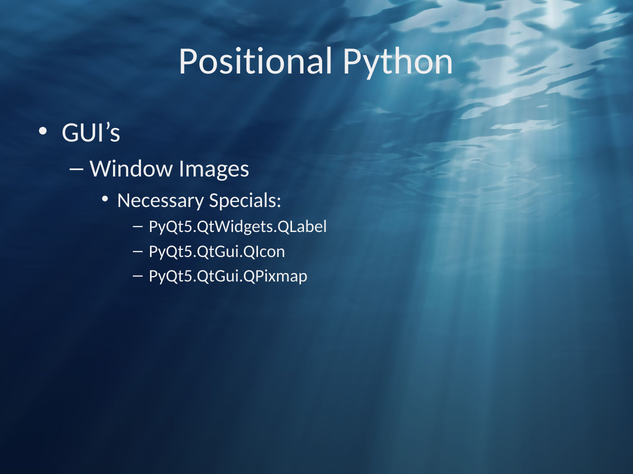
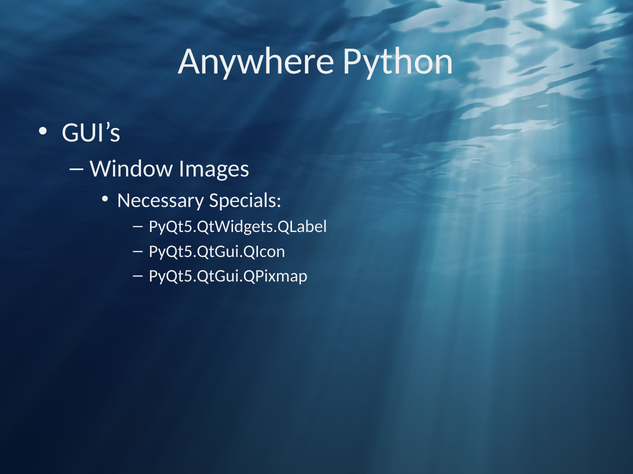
Positional: Positional -> Anywhere (256, 61)
